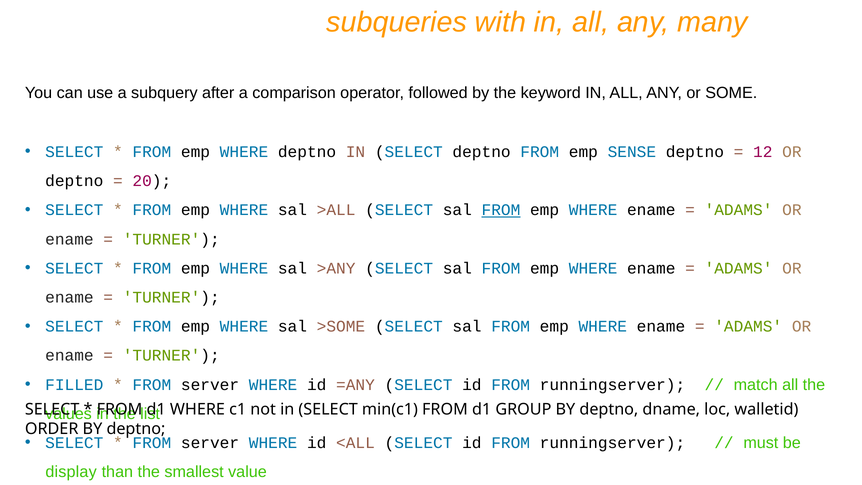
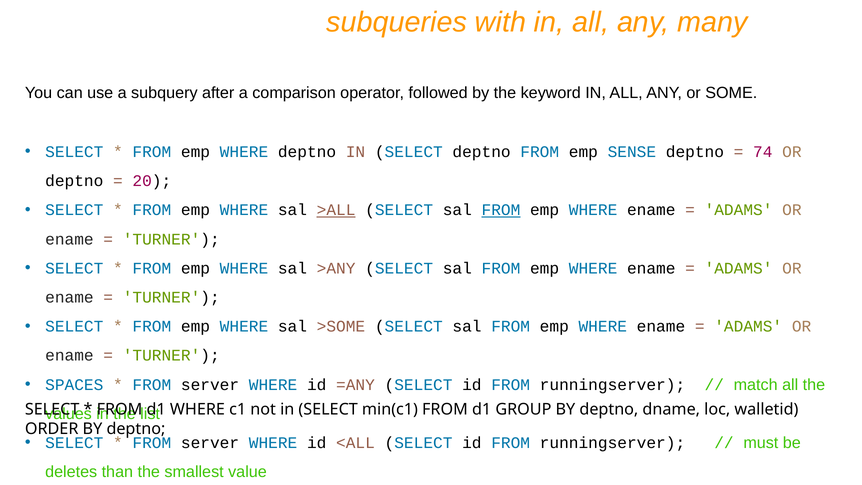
12: 12 -> 74 (763, 152)
>ALL underline: none -> present (336, 210)
FILLED: FILLED -> SPACES (74, 385)
display: display -> deletes (71, 472)
